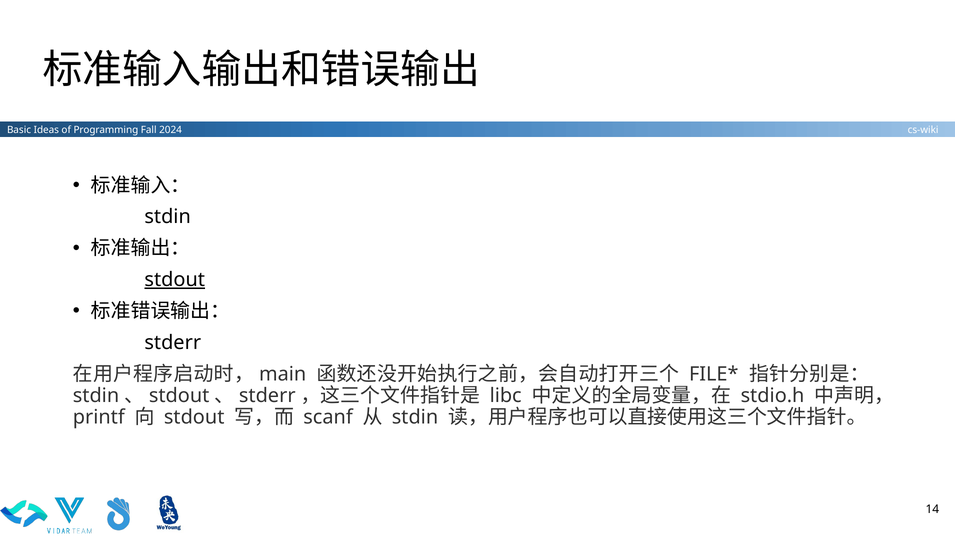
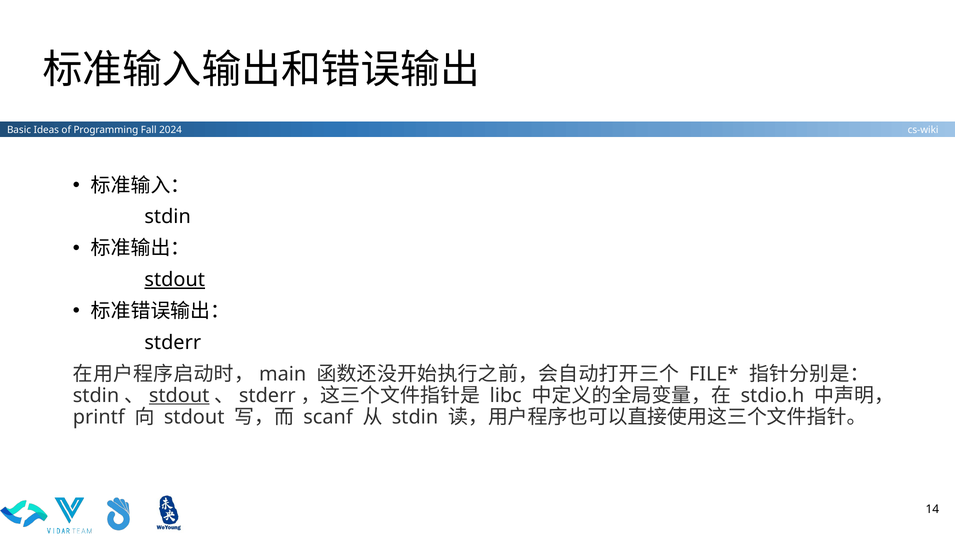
stdout underline: none -> present (179, 396)
